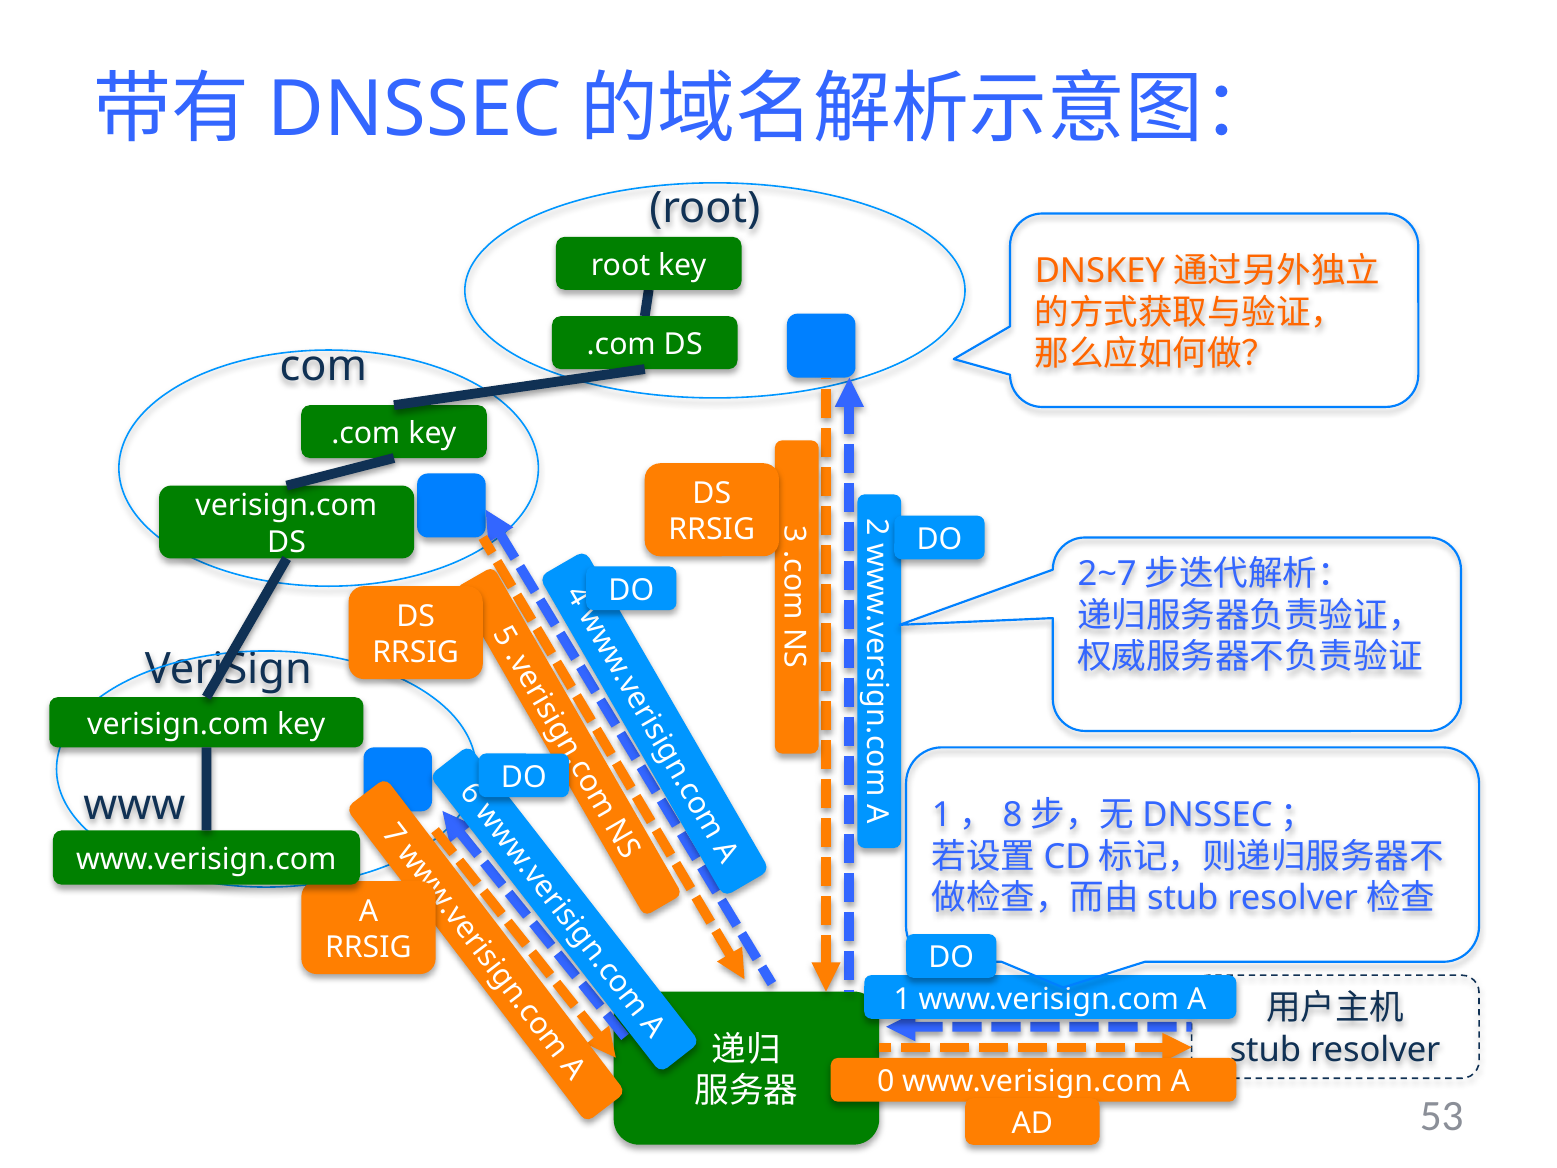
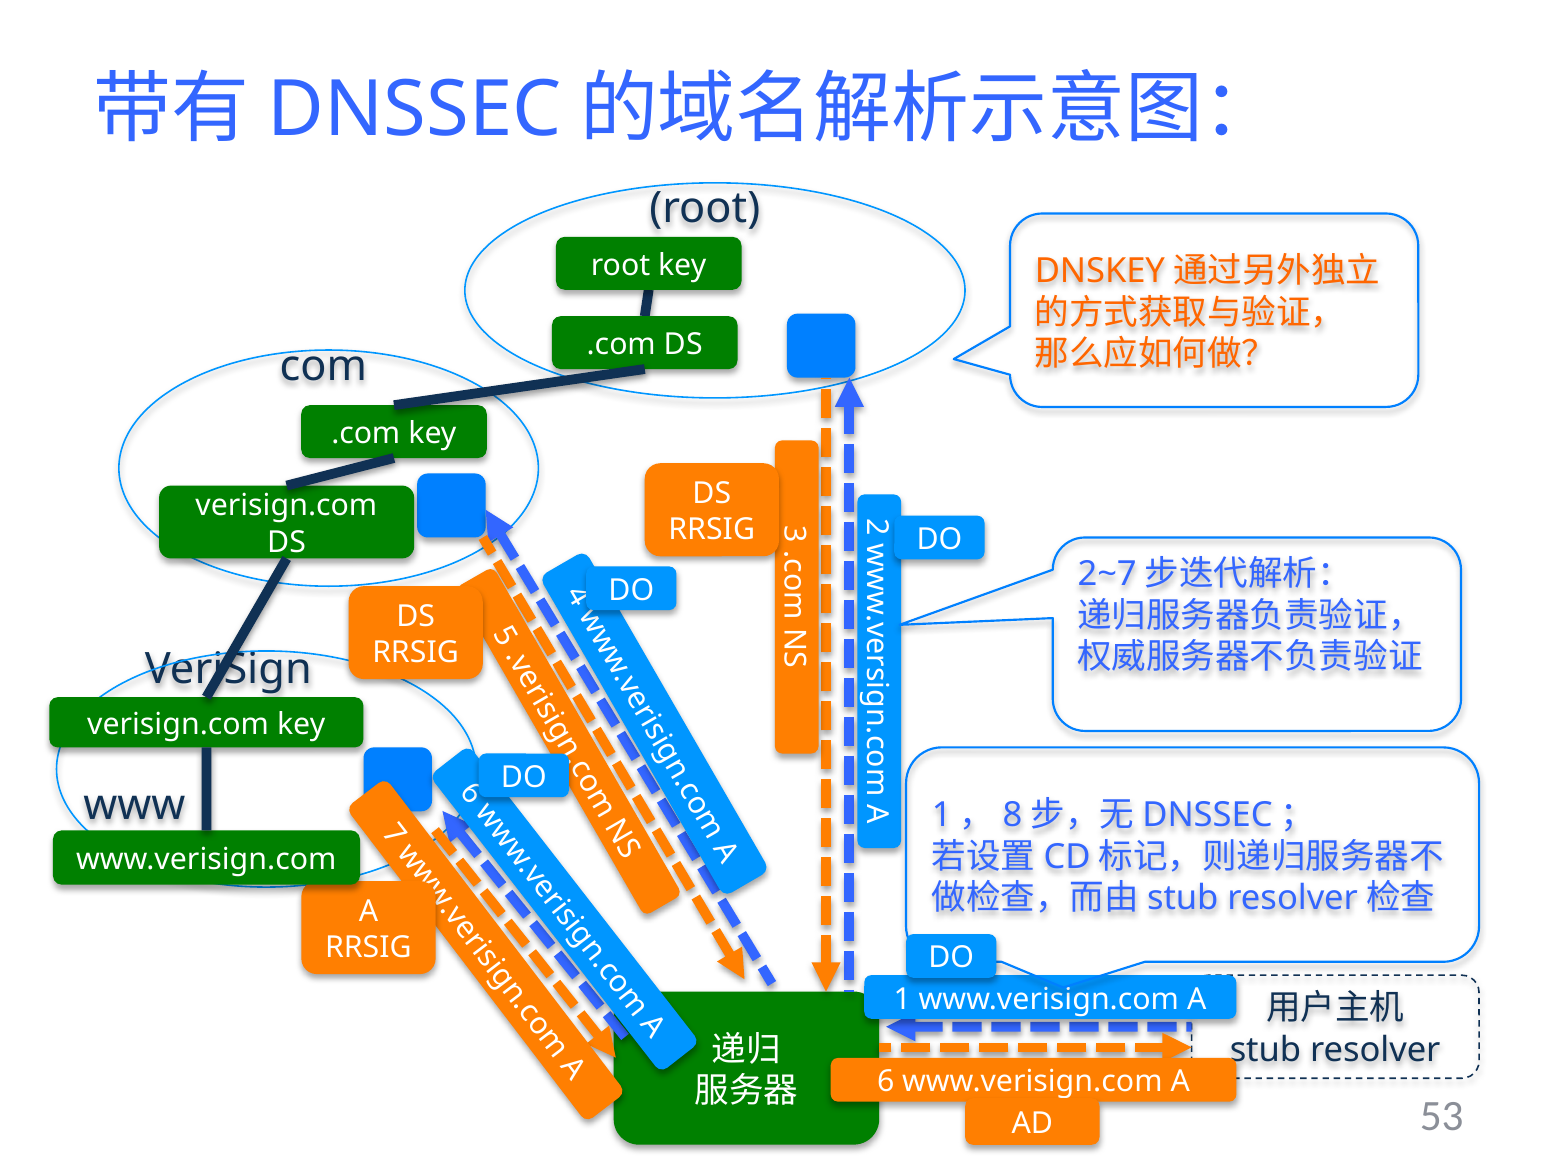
A 0: 0 -> 6 (886, 1082)
